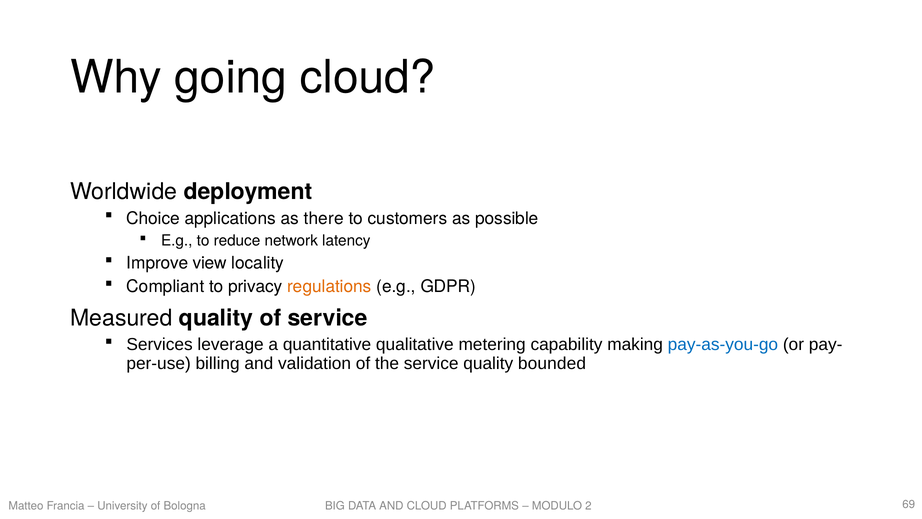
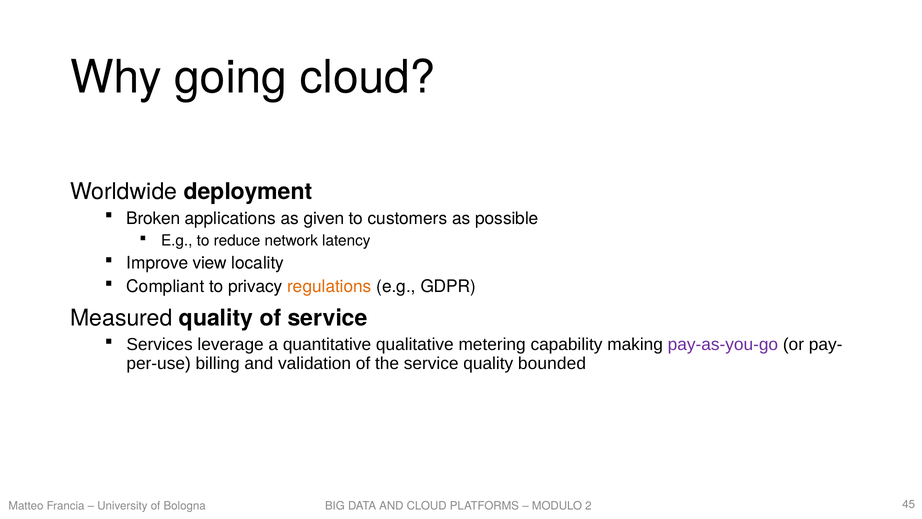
Choice: Choice -> Broken (153, 218)
there: there -> given (324, 218)
pay-as-you-go colour: blue -> purple (723, 344)
69: 69 -> 45 (909, 504)
